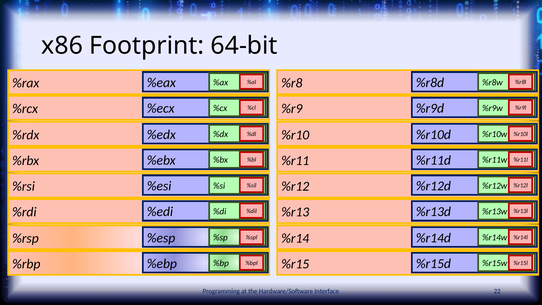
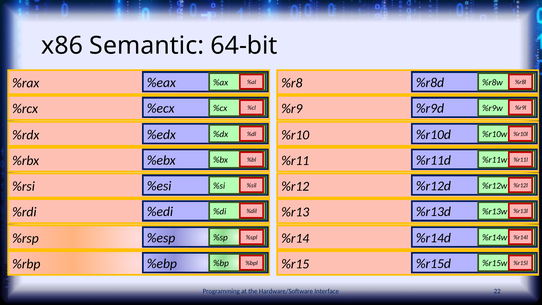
Footprint: Footprint -> Semantic (147, 46)
